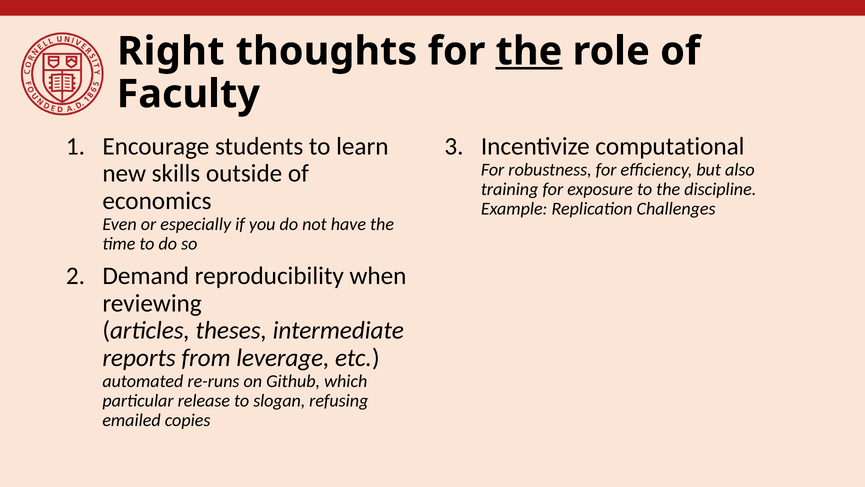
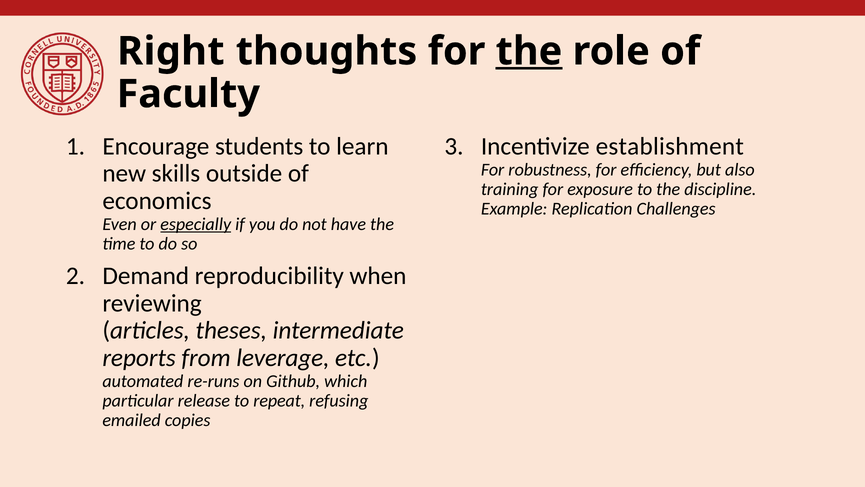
computational: computational -> establishment (670, 146)
especially underline: none -> present (196, 224)
slogan: slogan -> repeat (279, 400)
